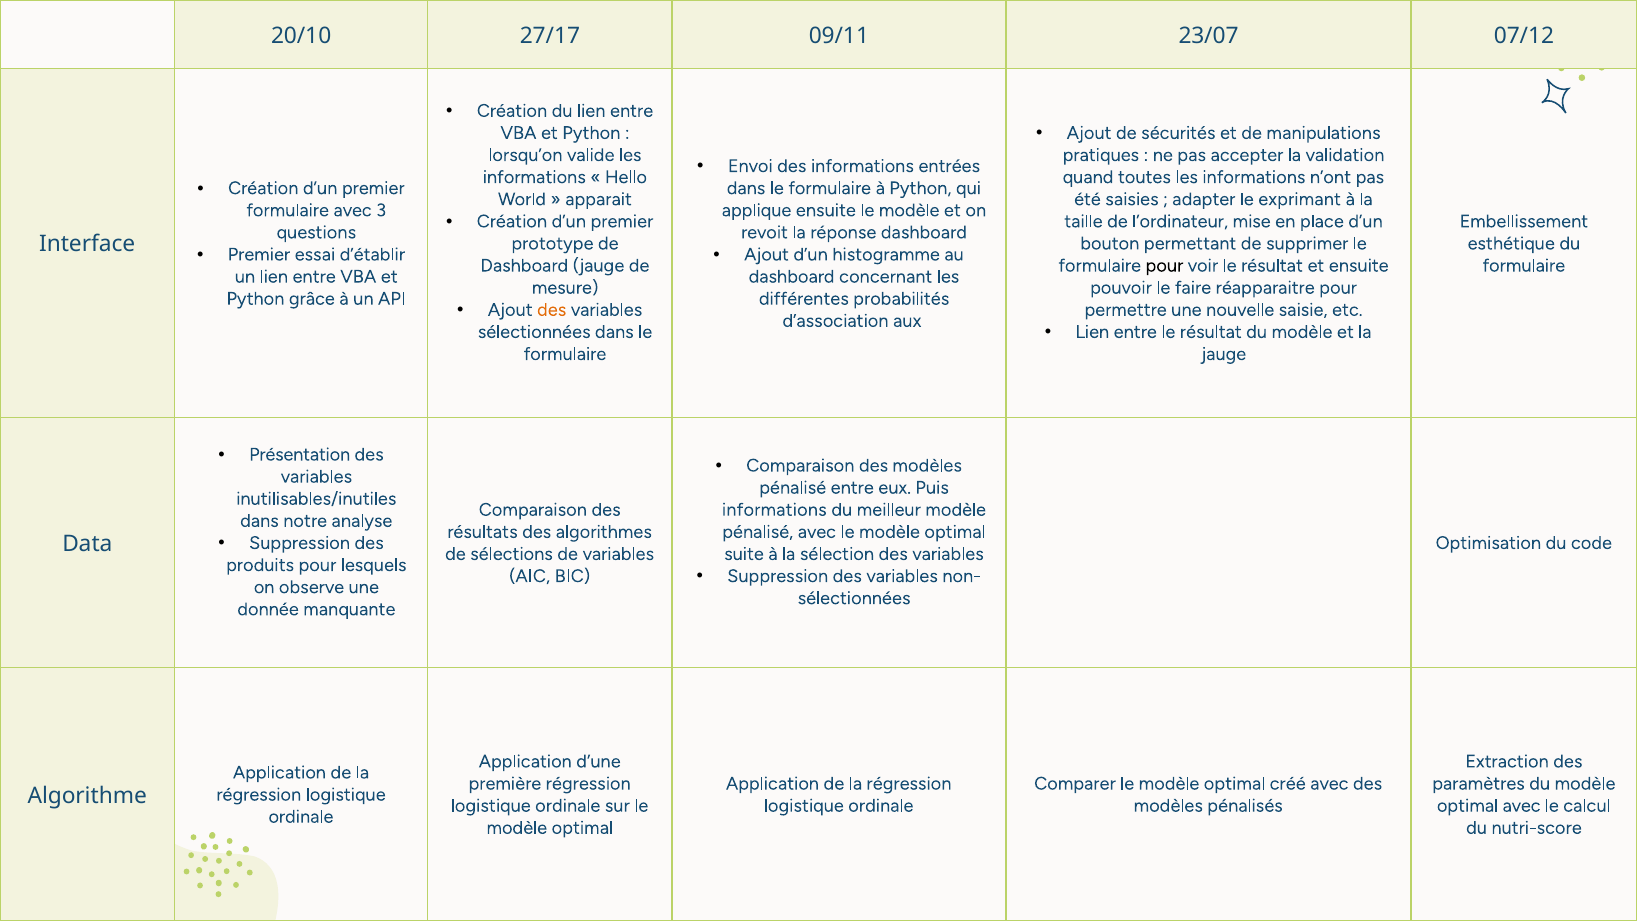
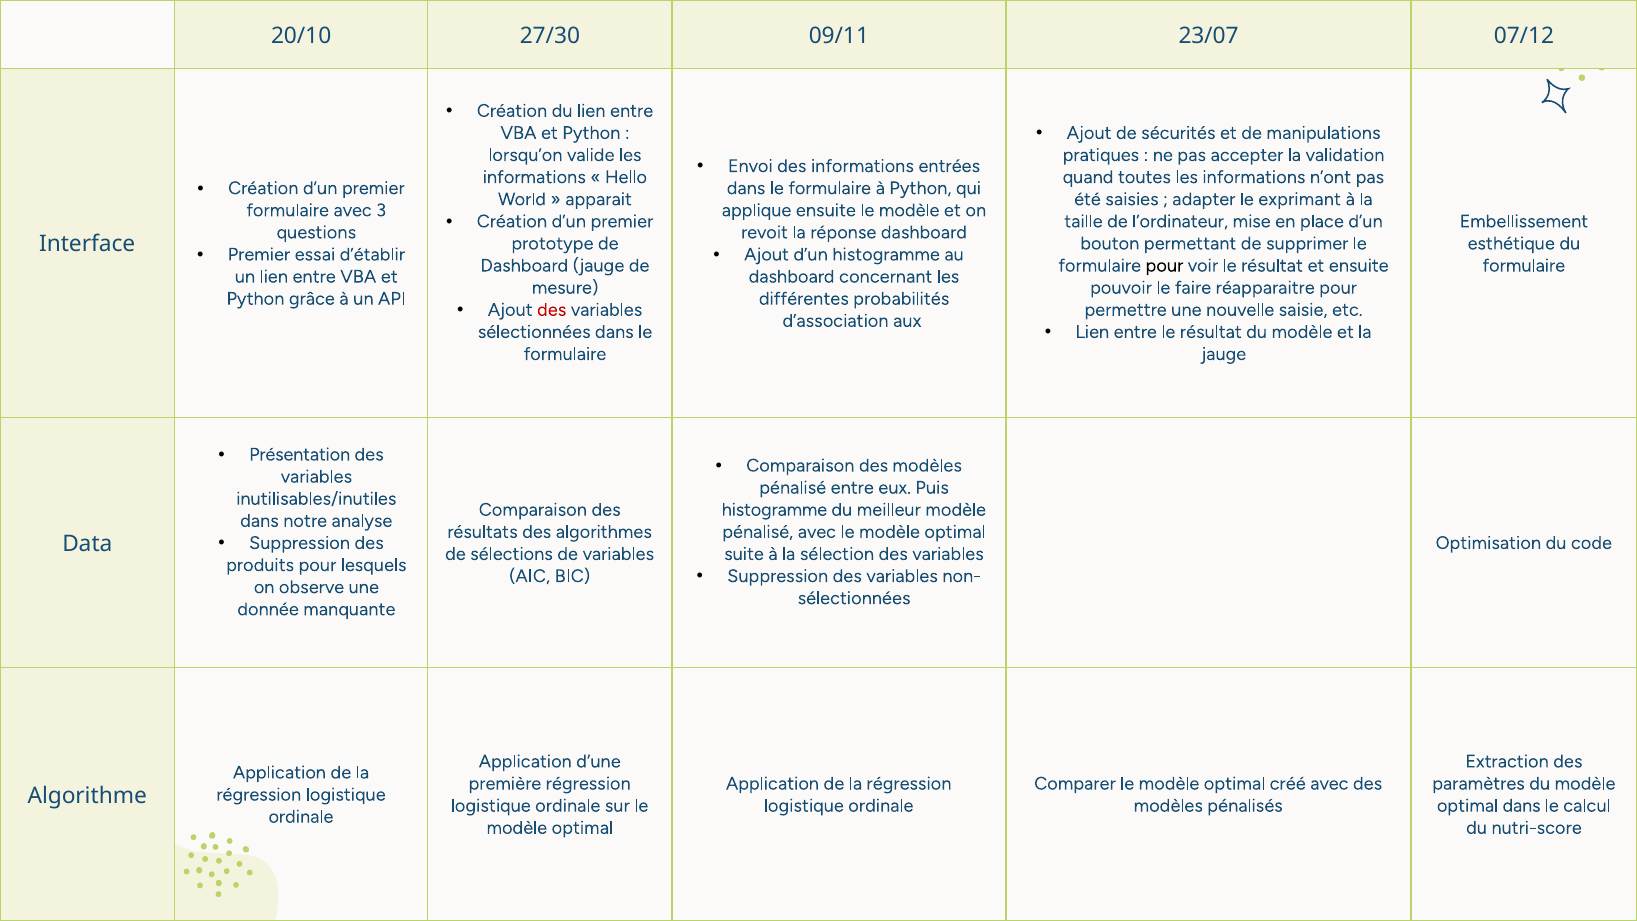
27/17: 27/17 -> 27/30 (550, 36)
des colour: orange -> red (552, 310)
informations: informations -> histogramme (774, 510)
optimal avec: avec -> dans (1522, 806)
